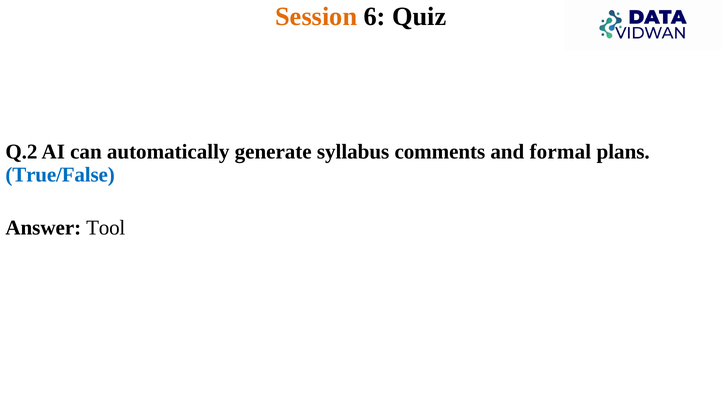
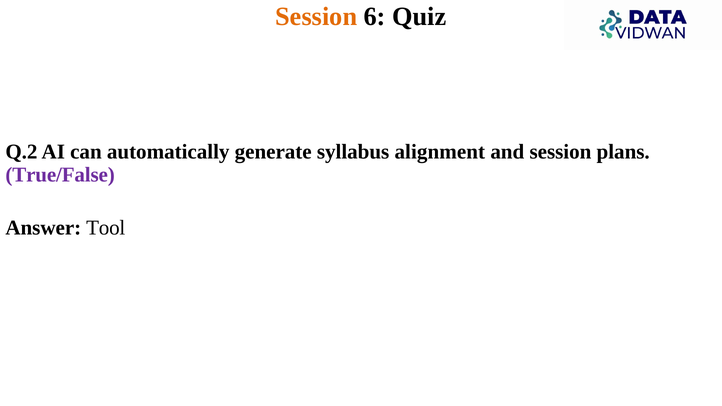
comments: comments -> alignment (440, 152)
and formal: formal -> session (560, 152)
True/False colour: blue -> purple (60, 175)
